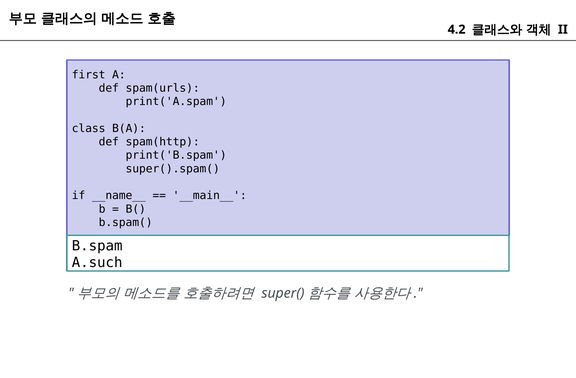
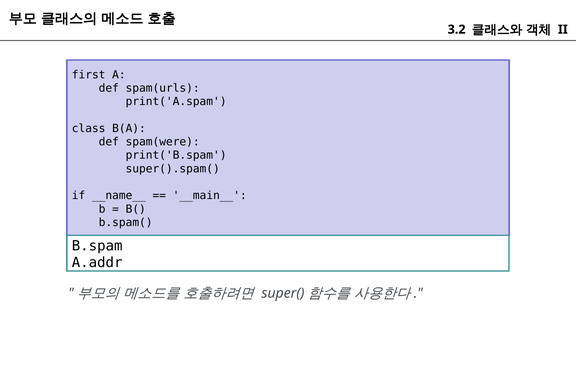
4.2: 4.2 -> 3.2 (457, 30)
spam(http: spam(http -> spam(were (163, 142)
A.such: A.such -> A.addr (97, 263)
